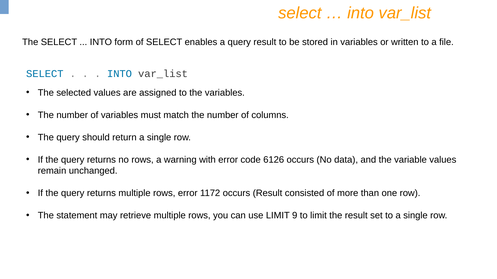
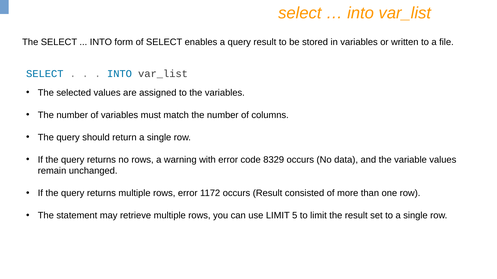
6126: 6126 -> 8329 (274, 160)
9: 9 -> 5 (295, 216)
